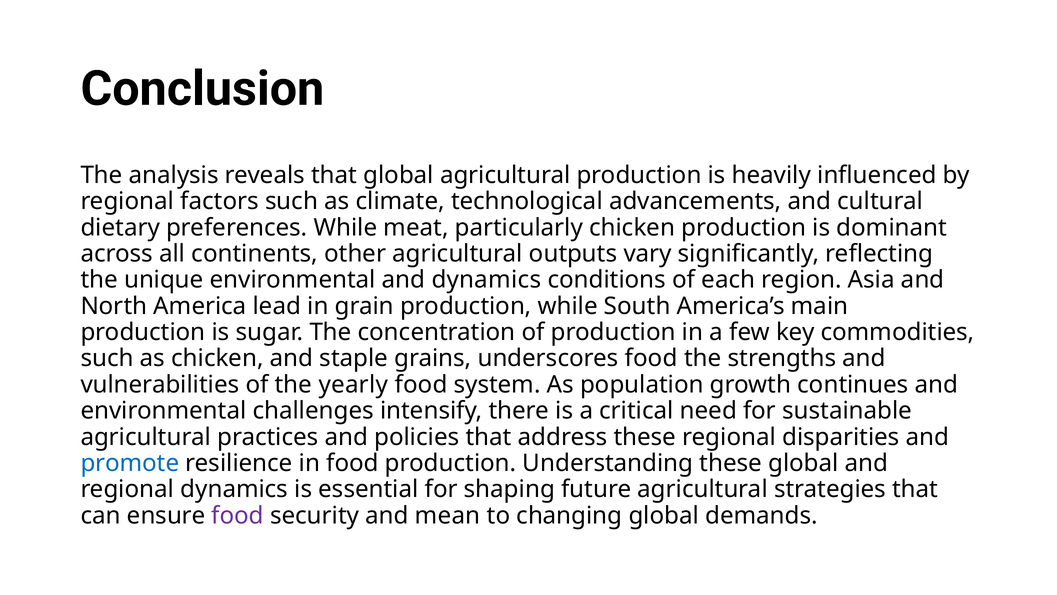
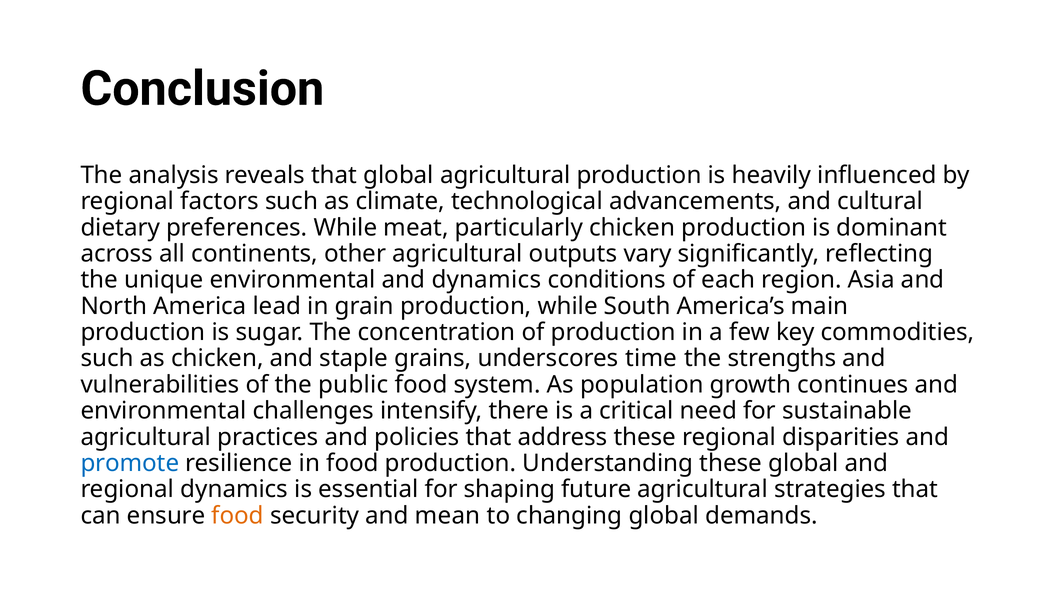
underscores food: food -> time (651, 358)
yearly: yearly -> public (353, 384)
food colour: purple -> orange (238, 515)
